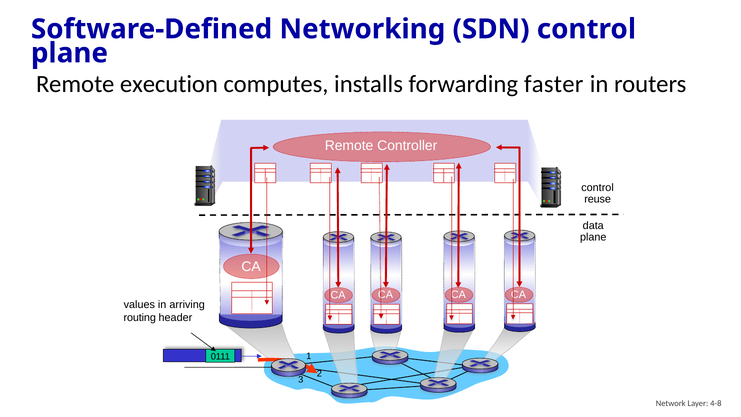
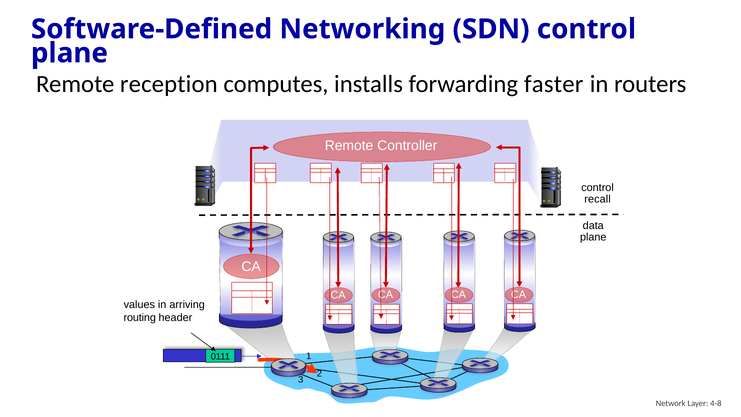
execution: execution -> reception (169, 84)
reuse: reuse -> recall (598, 199)
